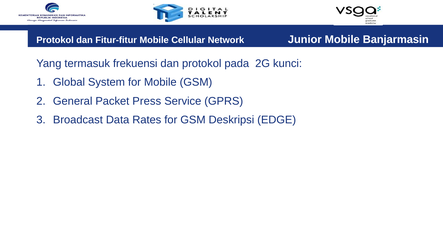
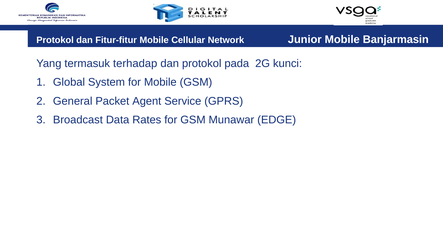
frekuensi: frekuensi -> terhadap (135, 64)
Press: Press -> Agent (147, 101)
Deskripsi: Deskripsi -> Munawar (231, 120)
